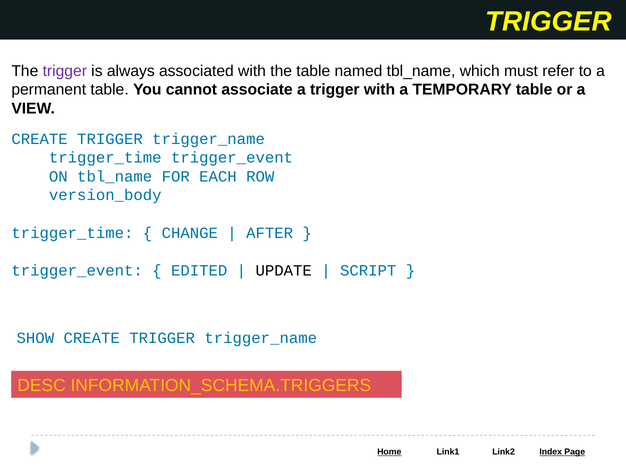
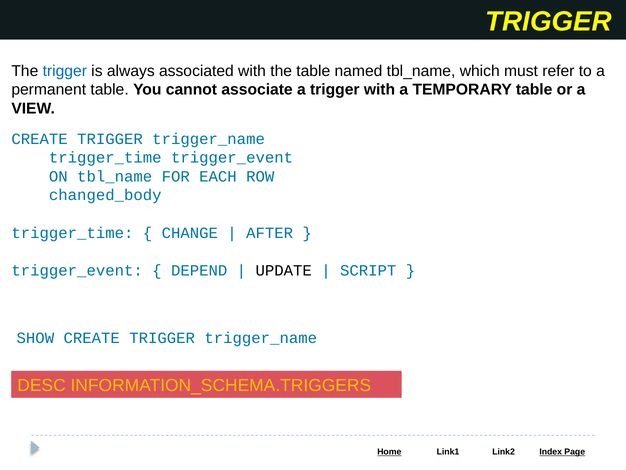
trigger colour: purple -> blue (65, 71)
version_body: version_body -> changed_body (105, 195)
EDITED: EDITED -> DEPEND (199, 270)
